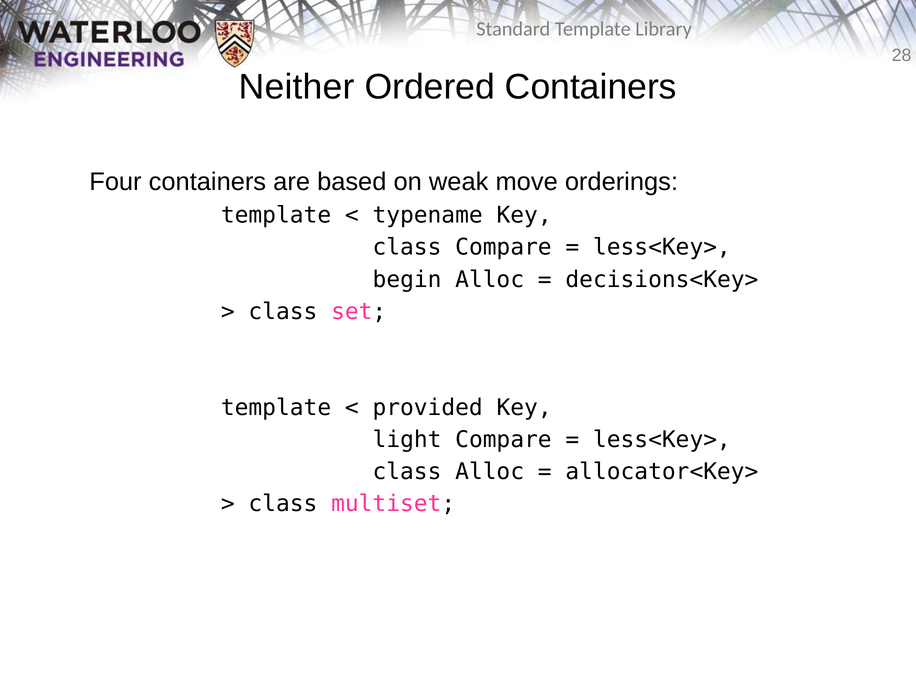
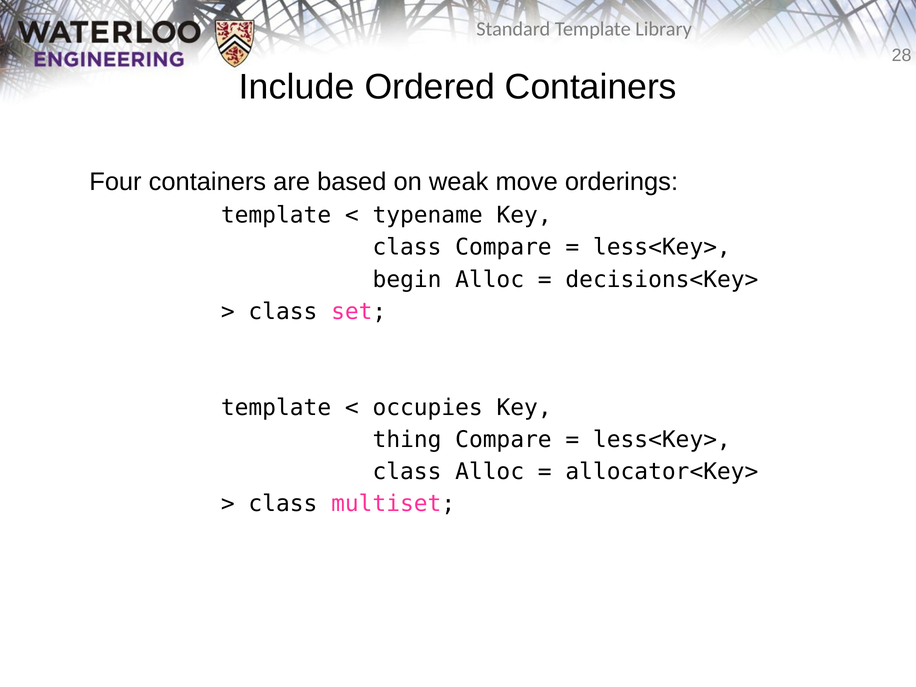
Neither: Neither -> Include (297, 87)
provided: provided -> occupies (428, 408)
light: light -> thing (407, 440)
